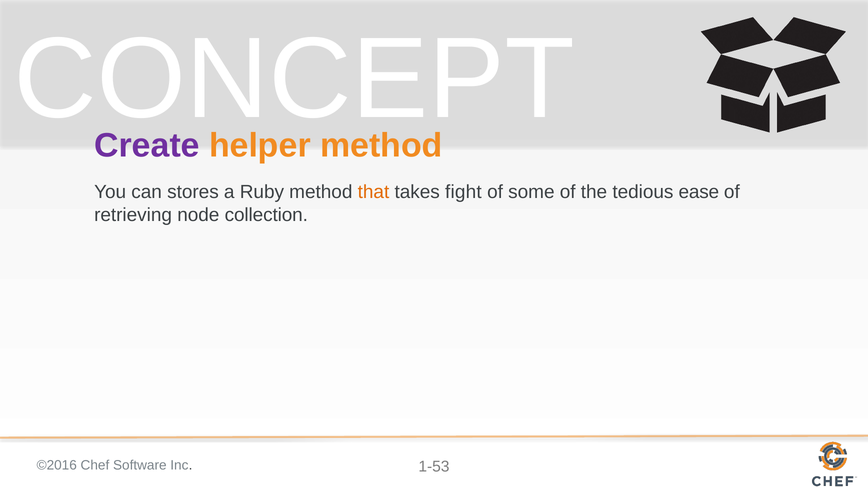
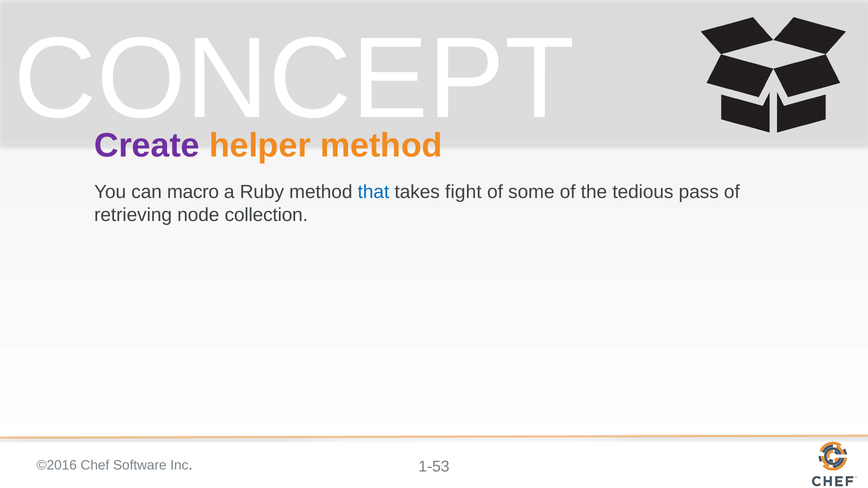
stores: stores -> macro (193, 192)
that colour: orange -> blue (373, 192)
ease: ease -> pass (699, 192)
